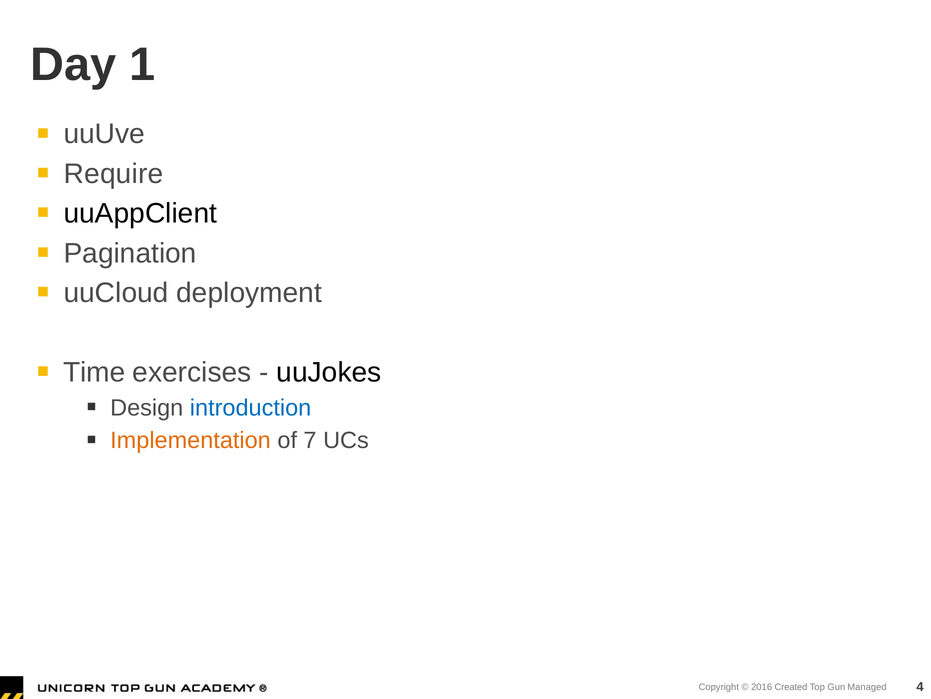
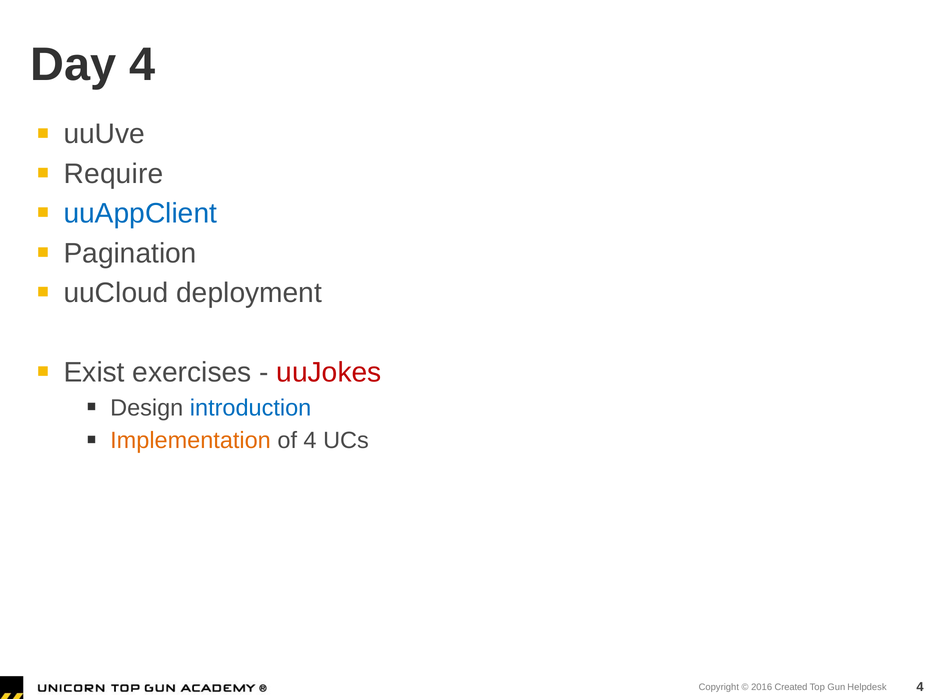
Day 1: 1 -> 4 (142, 65)
uuAppClient colour: black -> blue (140, 213)
Time: Time -> Exist (94, 372)
uuJokes colour: black -> red (329, 372)
of 7: 7 -> 4 (310, 440)
Managed: Managed -> Helpdesk (867, 687)
